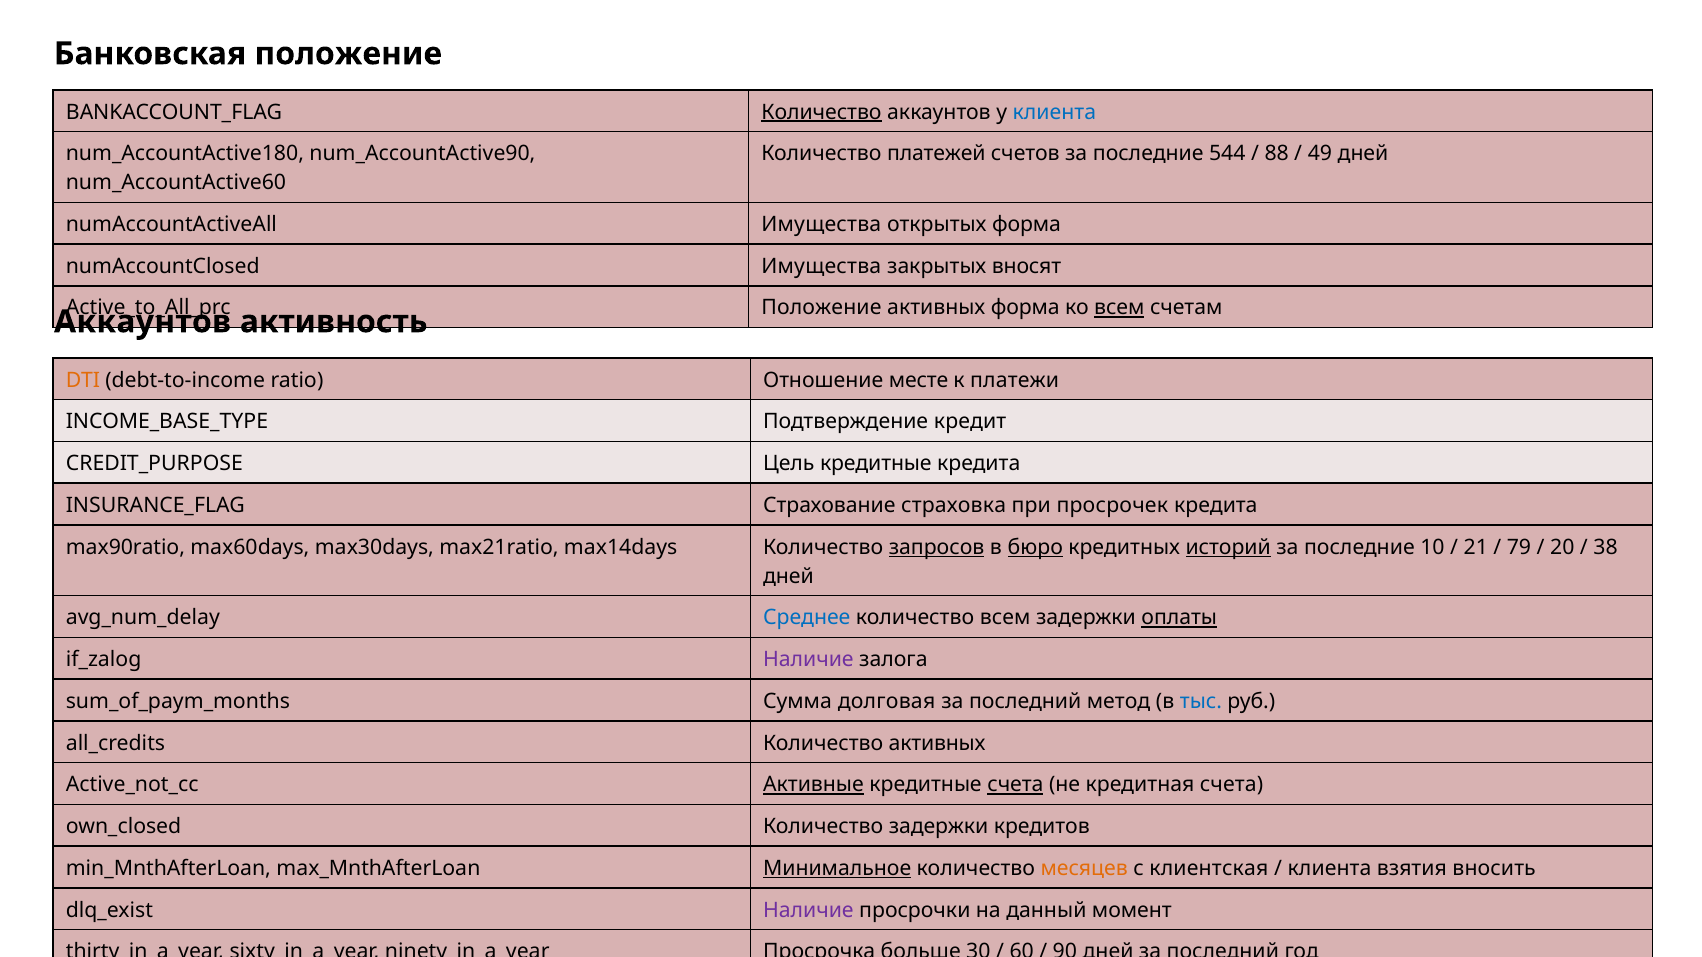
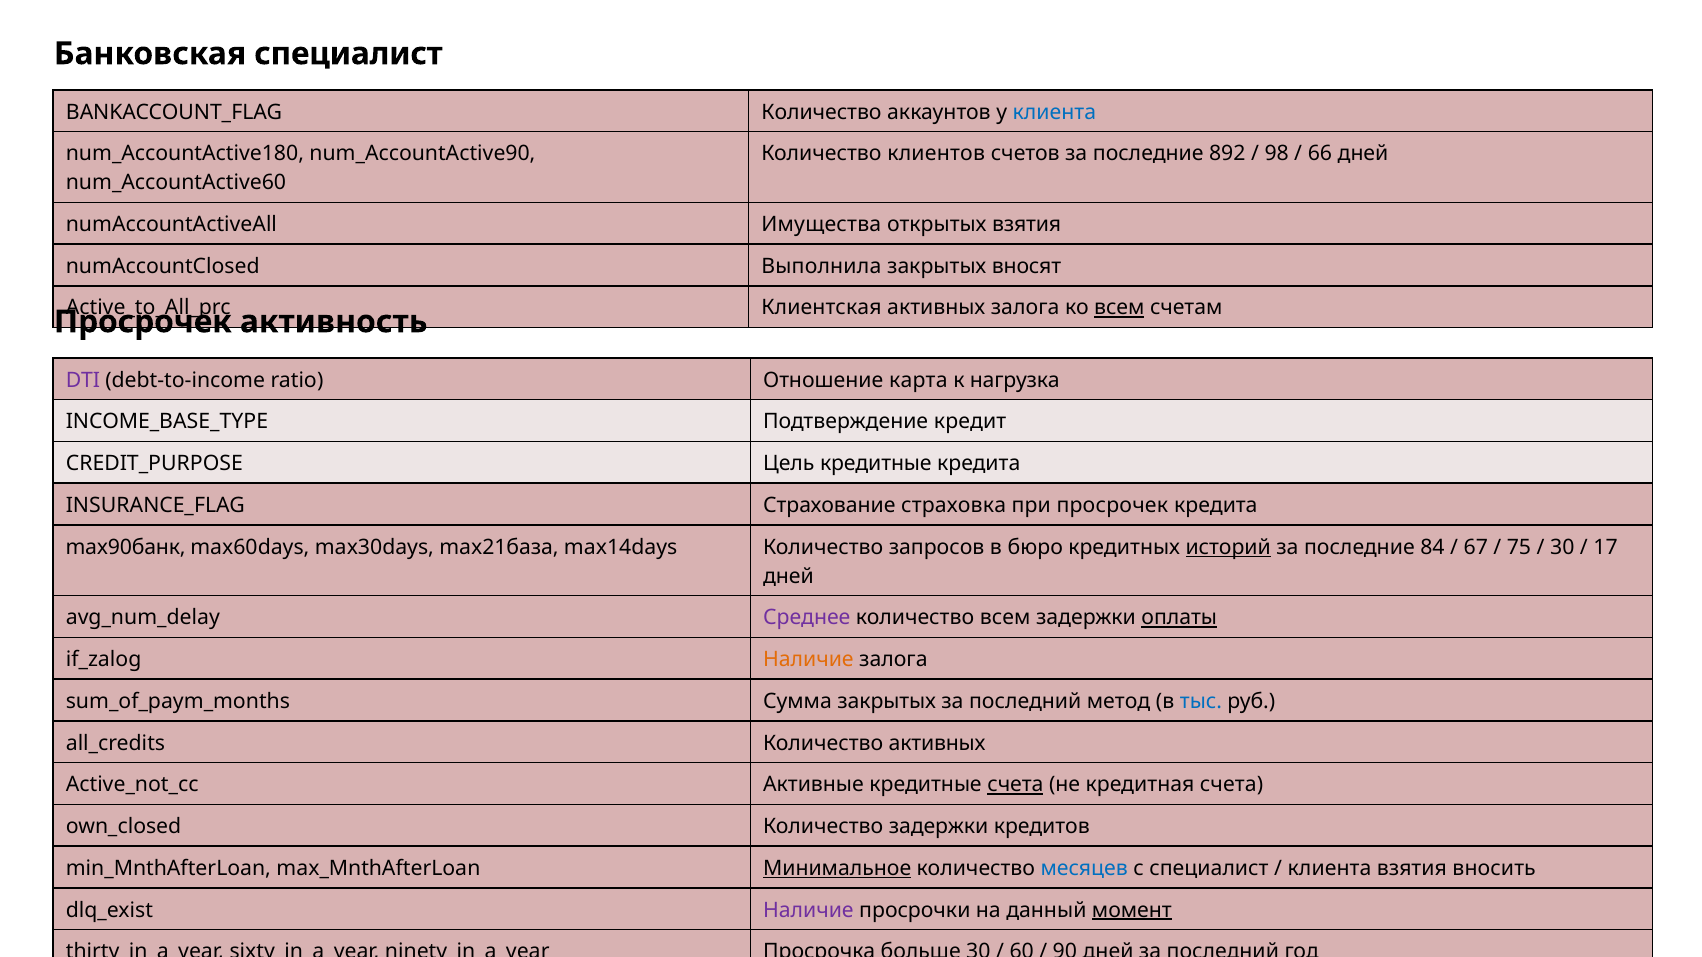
Банковская положение: положение -> специалист (348, 54)
Количество underline: present -> none (821, 112)
платежей: платежей -> клиентов (936, 154)
544: 544 -> 892 (1227, 154)
88: 88 -> 98 (1277, 154)
49: 49 -> 66 (1320, 154)
открытых форма: форма -> взятия (1027, 225)
numAccountClosed Имущества: Имущества -> Выполнила (821, 266)
Положение: Положение -> Клиентская (821, 308)
активных форма: форма -> залога (1025, 308)
Аккаунтов: Аккаунтов -> Просрочек (143, 322)
DTI colour: orange -> purple (83, 380)
месте: месте -> карта (918, 380)
платежи: платежи -> нагрузка (1015, 380)
max90ratio: max90ratio -> max90банк (126, 547)
max21ratio: max21ratio -> max21база (499, 547)
запросов underline: present -> none (937, 547)
бюро underline: present -> none (1035, 547)
10: 10 -> 84 (1432, 547)
21: 21 -> 67 (1476, 547)
79: 79 -> 75 (1519, 547)
20: 20 -> 30 (1562, 547)
38: 38 -> 17 (1605, 547)
Среднее colour: blue -> purple (807, 618)
Наличие colour: purple -> orange (808, 660)
Сумма долговая: долговая -> закрытых (887, 702)
Активные underline: present -> none (813, 785)
месяцев colour: orange -> blue (1084, 869)
с клиентская: клиентская -> специалист (1209, 869)
момент underline: none -> present (1132, 910)
